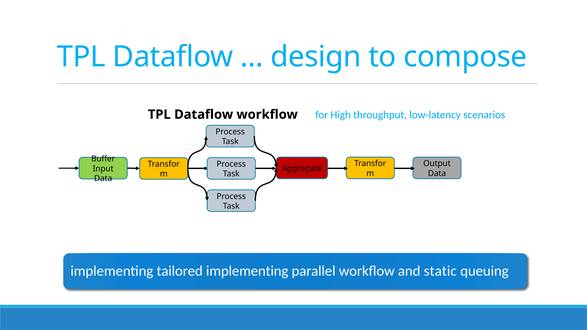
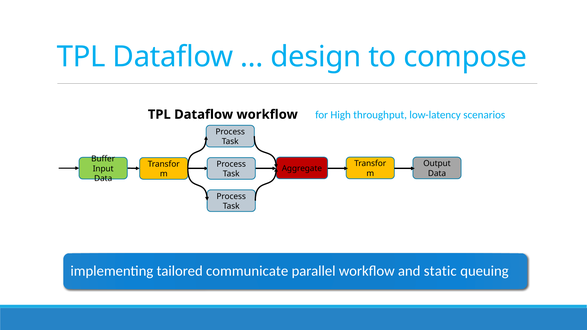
tailored implementing: implementing -> communicate (247, 271)
